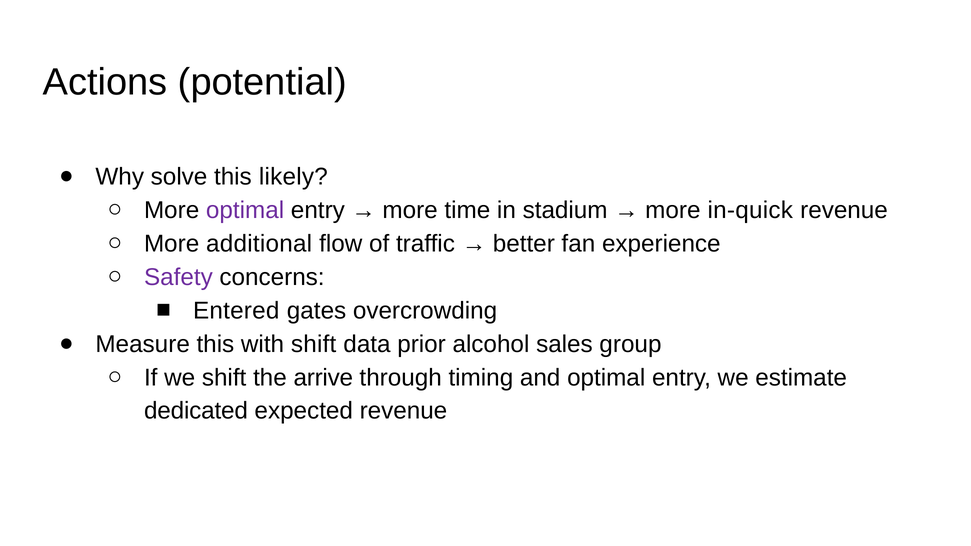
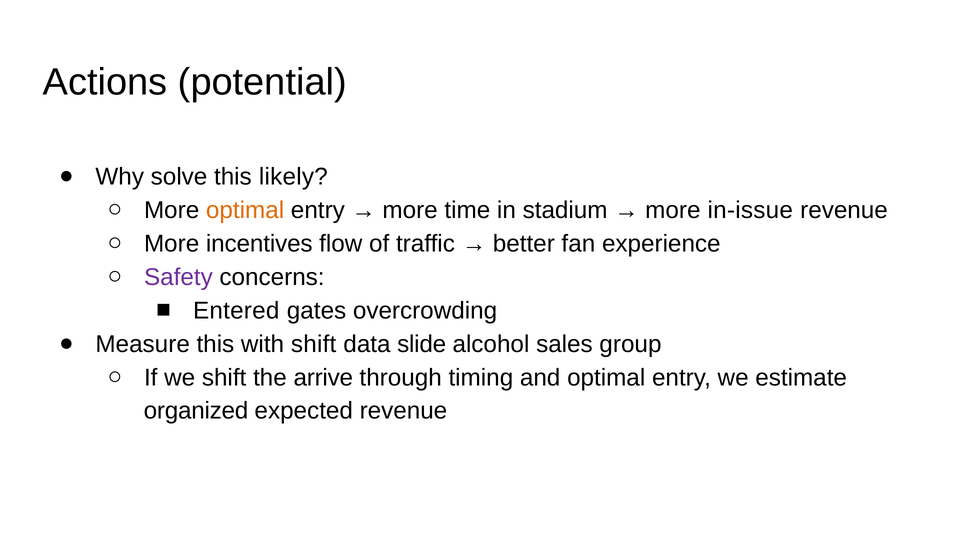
optimal colour: purple -> orange (245, 210)
in-quick: in-quick -> in-issue (750, 210)
additional: additional -> incentives (259, 244)
prior: prior -> slide (422, 344)
dedicated: dedicated -> organized (196, 411)
